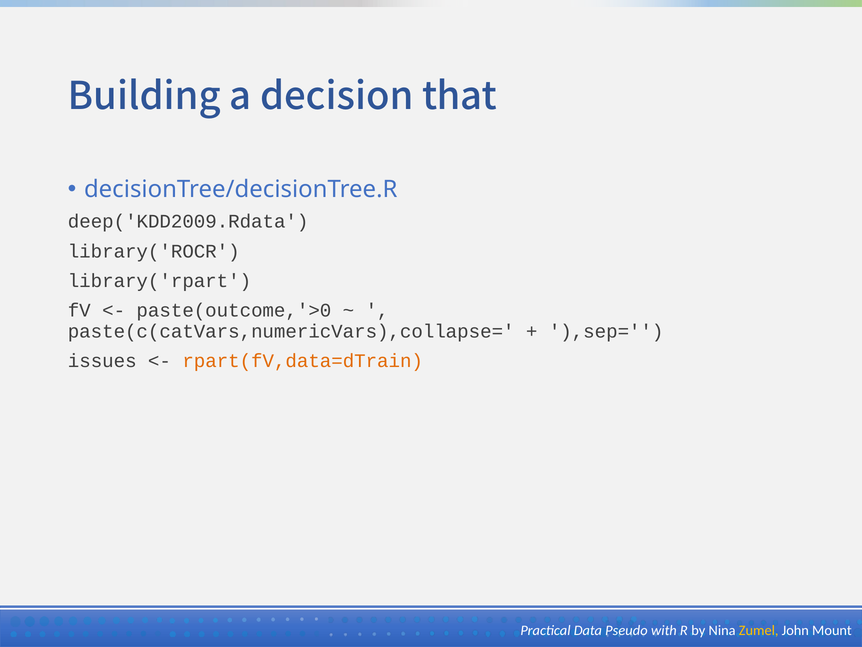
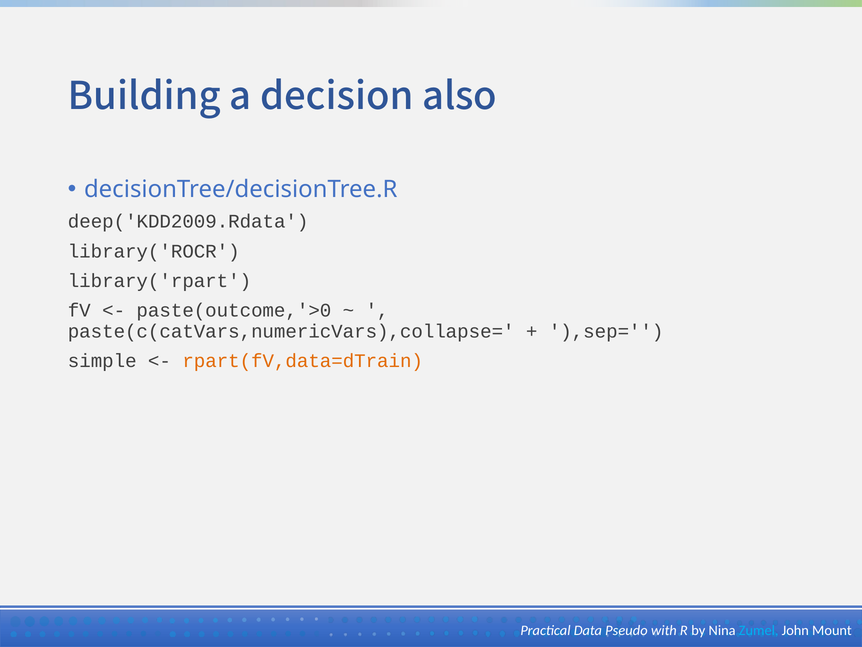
that: that -> also (460, 97)
issues: issues -> simple (102, 361)
Zumel colour: yellow -> light blue (759, 630)
